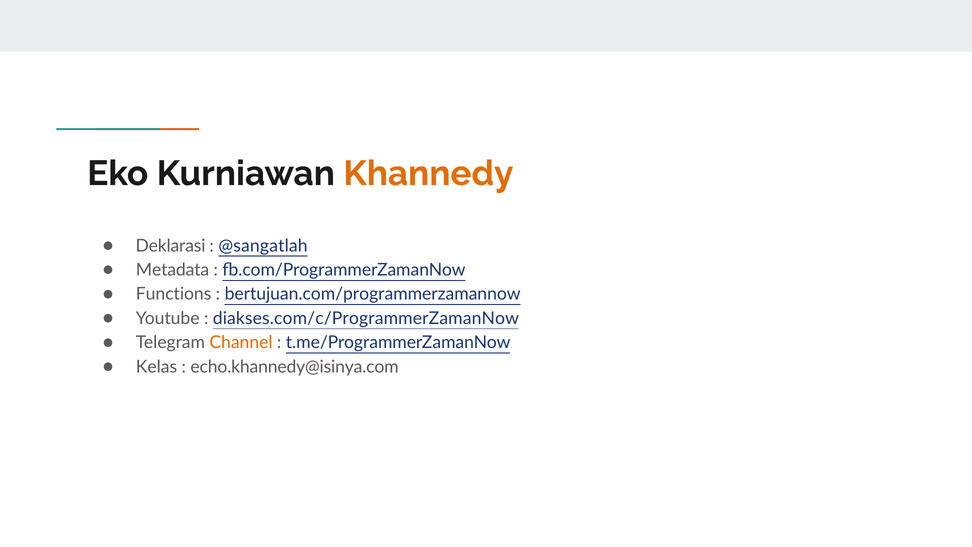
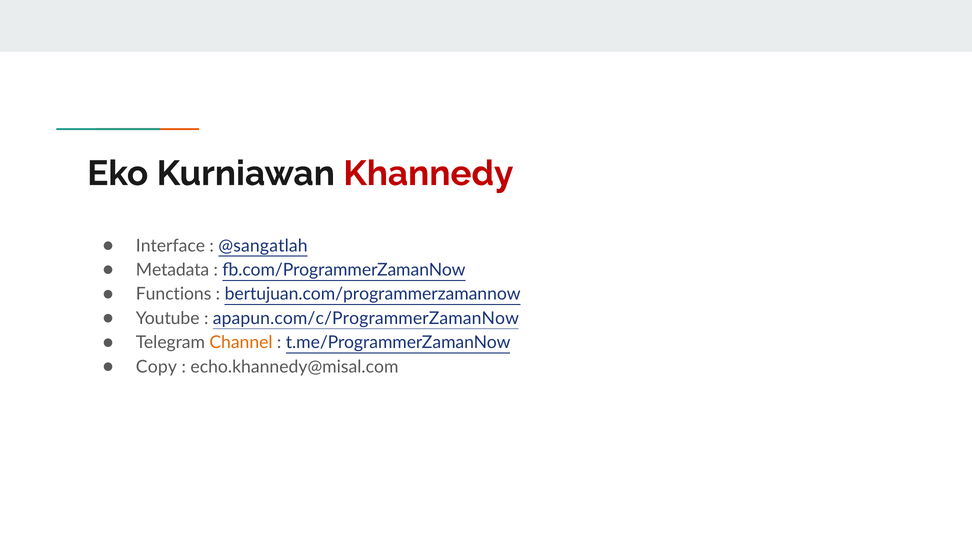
Khannedy colour: orange -> red (428, 173)
Deklarasi: Deklarasi -> Interface (170, 246)
diakses.com/c/ProgrammerZamanNow: diakses.com/c/ProgrammerZamanNow -> apapun.com/c/ProgrammerZamanNow (366, 318)
Kelas: Kelas -> Copy (156, 367)
echo.khannedy@isinya.com: echo.khannedy@isinya.com -> echo.khannedy@misal.com (294, 367)
